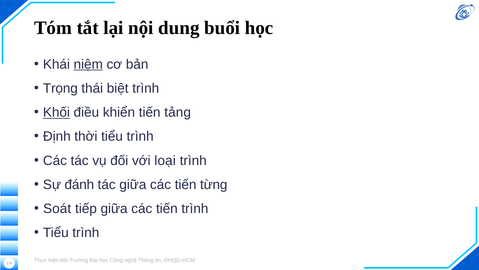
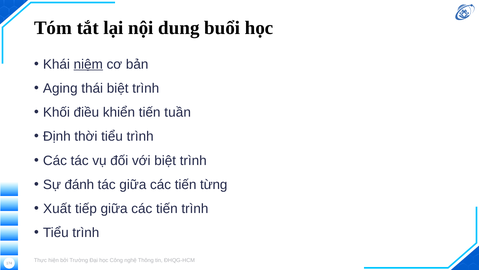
Trọng: Trọng -> Aging (60, 88)
Khối underline: present -> none (56, 112)
tảng: tảng -> tuần (178, 112)
với loại: loại -> biệt (165, 160)
Soát: Soát -> Xuất (57, 208)
